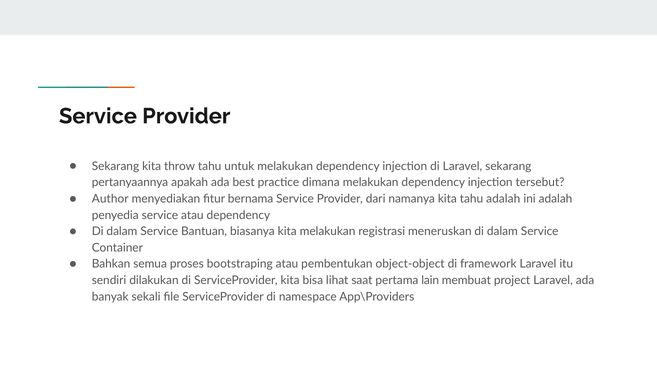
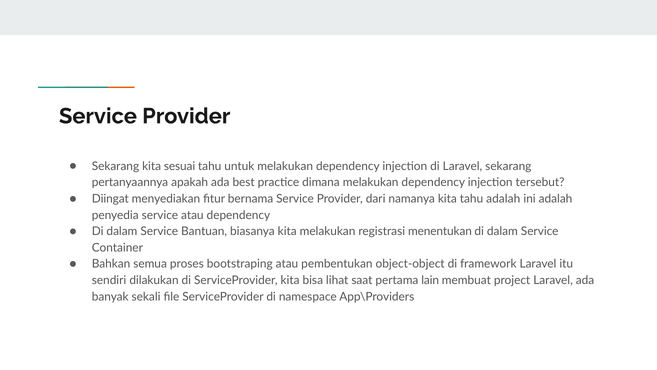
throw: throw -> sesuai (180, 166)
Author: Author -> Diingat (110, 199)
meneruskan: meneruskan -> menentukan (440, 231)
